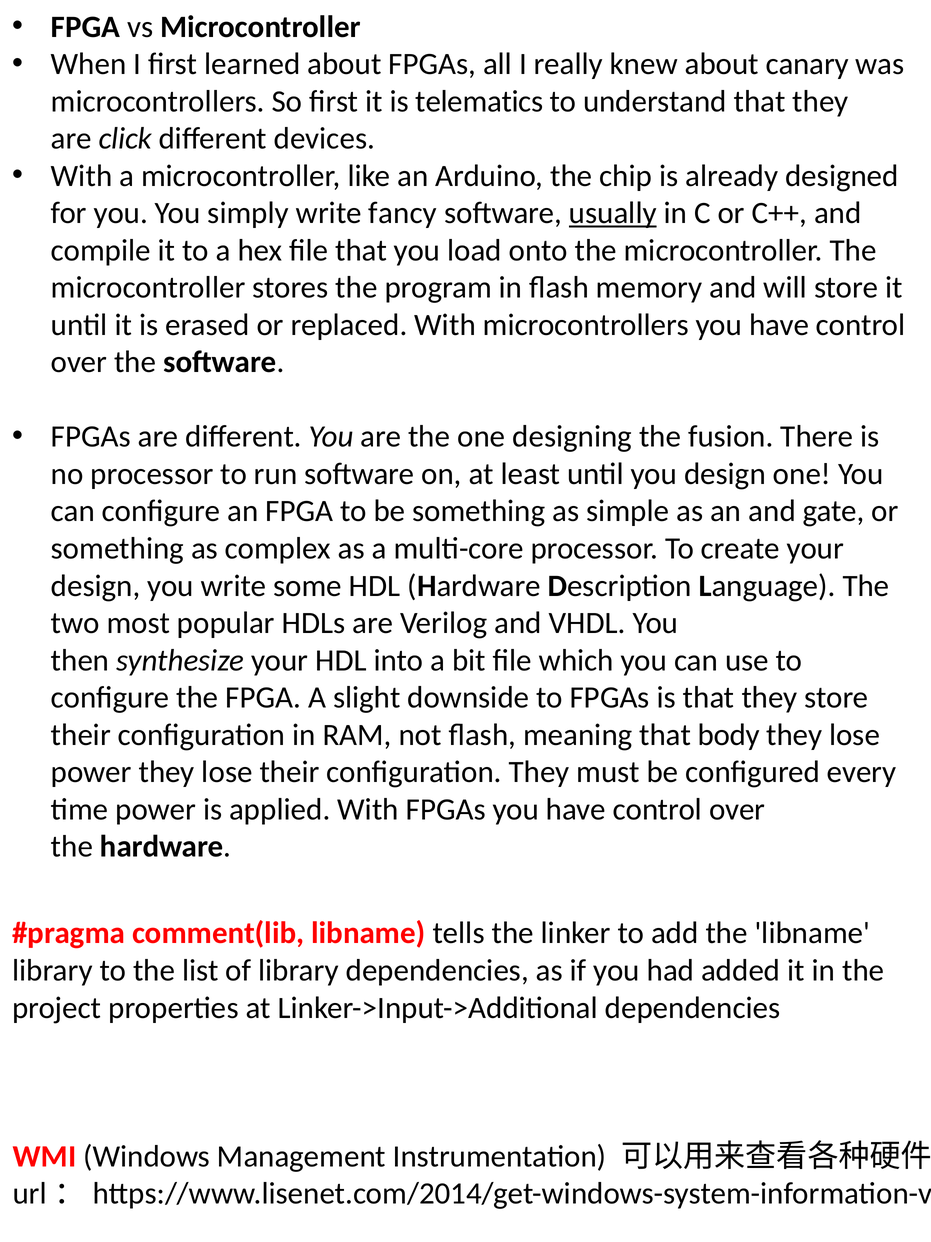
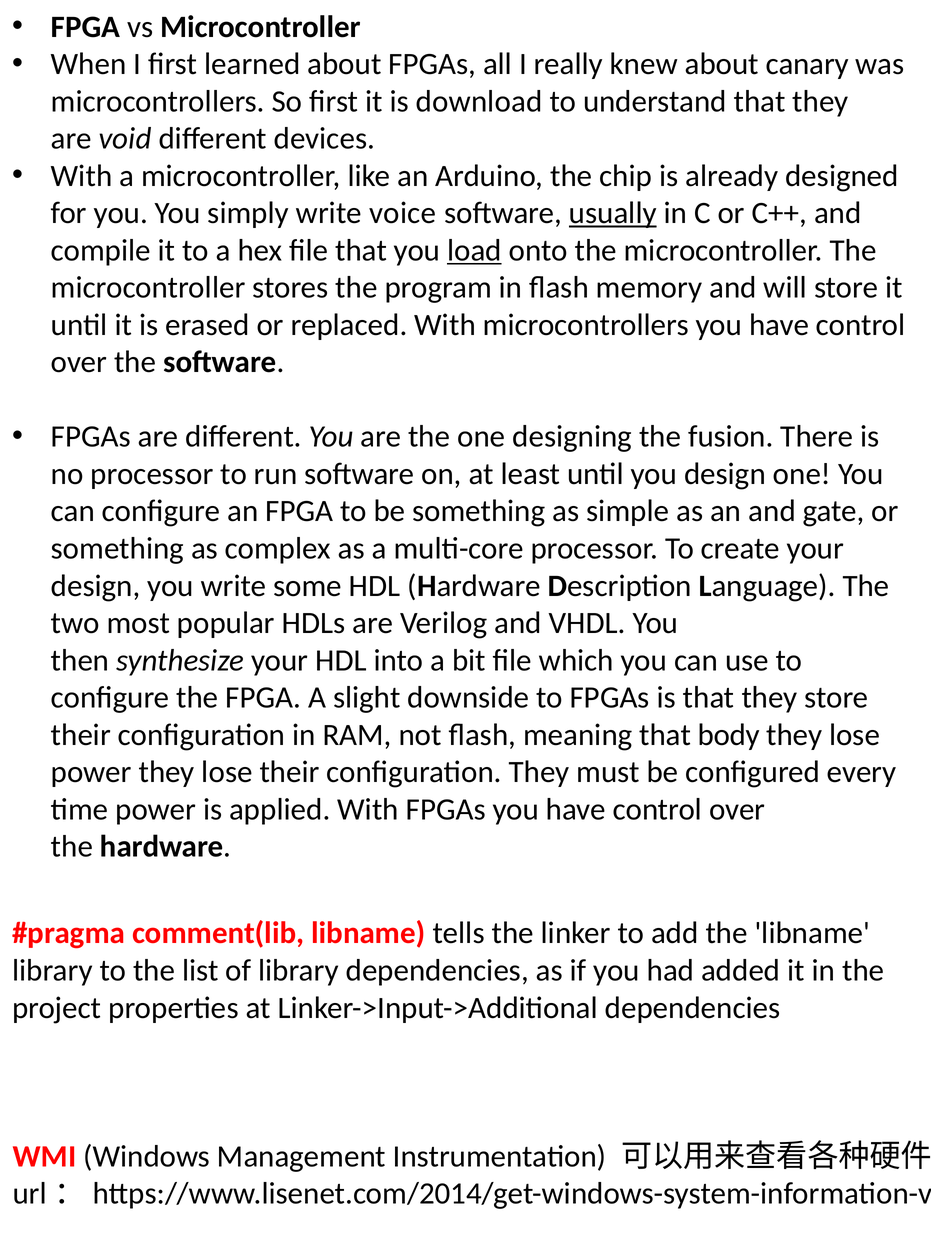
telematics: telematics -> download (479, 101)
click: click -> void (125, 139)
fancy: fancy -> voice (403, 213)
load underline: none -> present (474, 250)
